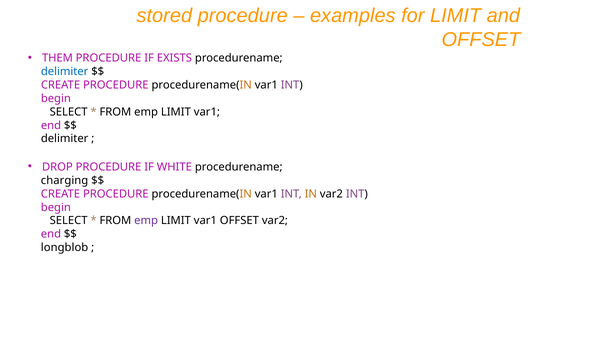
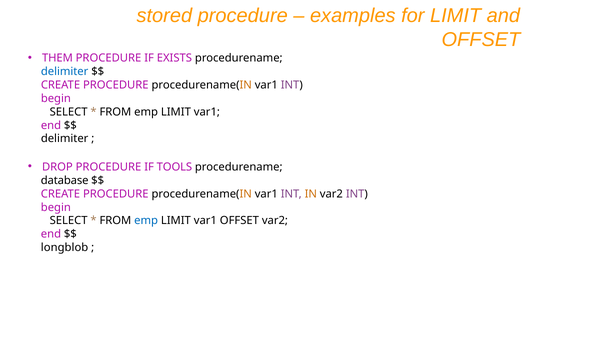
WHITE: WHITE -> TOOLS (174, 167)
charging: charging -> database (65, 181)
emp colour: purple -> blue (146, 221)
